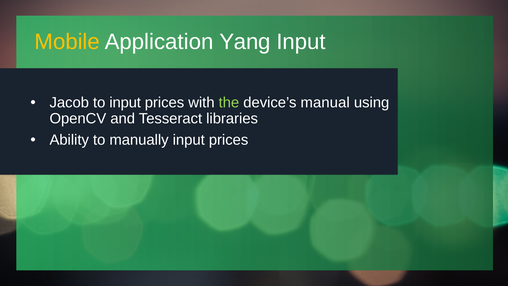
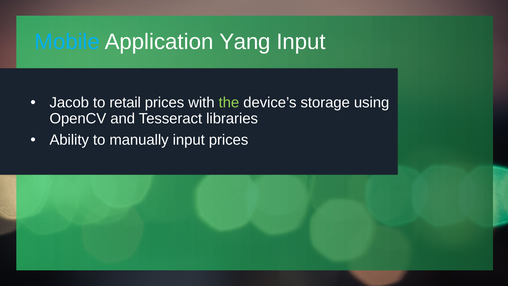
Mobile colour: yellow -> light blue (67, 42)
to input: input -> retail (125, 103)
manual: manual -> storage (325, 103)
